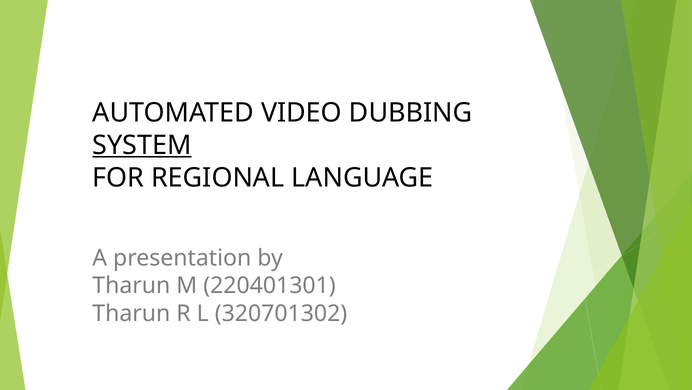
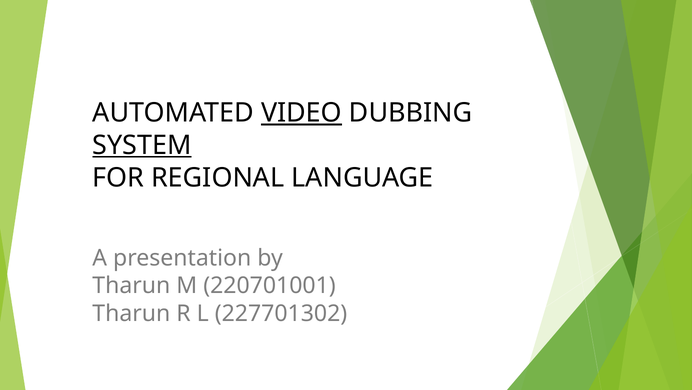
VIDEO underline: none -> present (301, 113)
220401301: 220401301 -> 220701001 (270, 285)
320701302: 320701302 -> 227701302 (281, 313)
